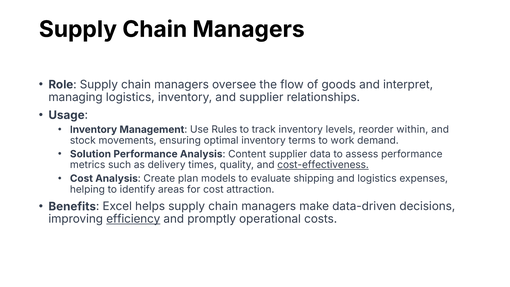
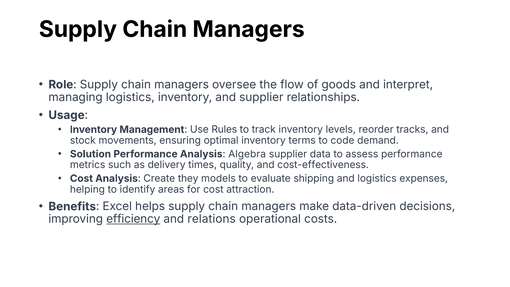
within: within -> tracks (412, 129)
work: work -> code (342, 140)
Content: Content -> Algebra (247, 154)
cost-effectiveness underline: present -> none (323, 165)
plan: plan -> they (188, 178)
promptly: promptly -> relations (212, 219)
